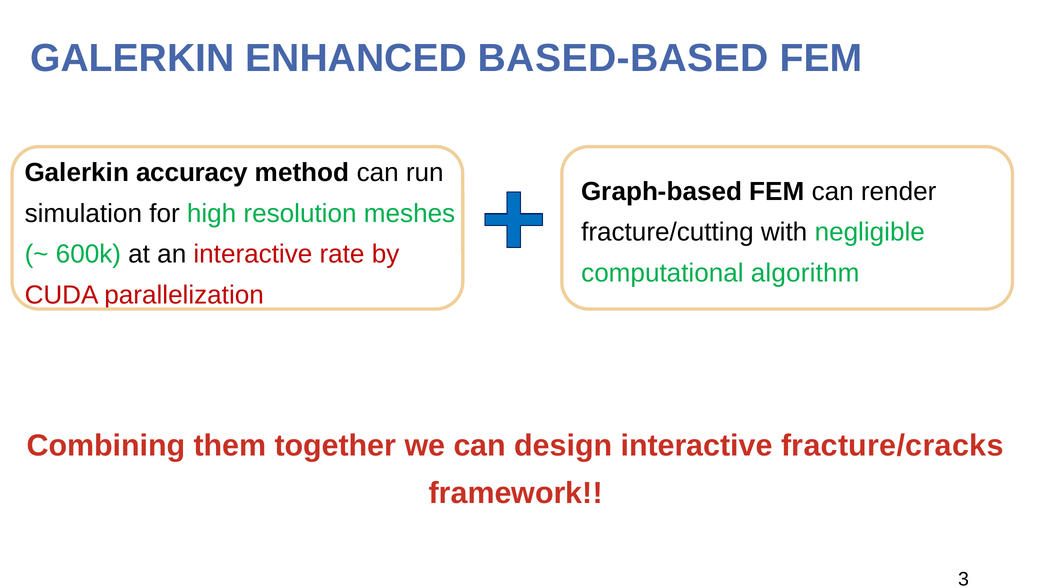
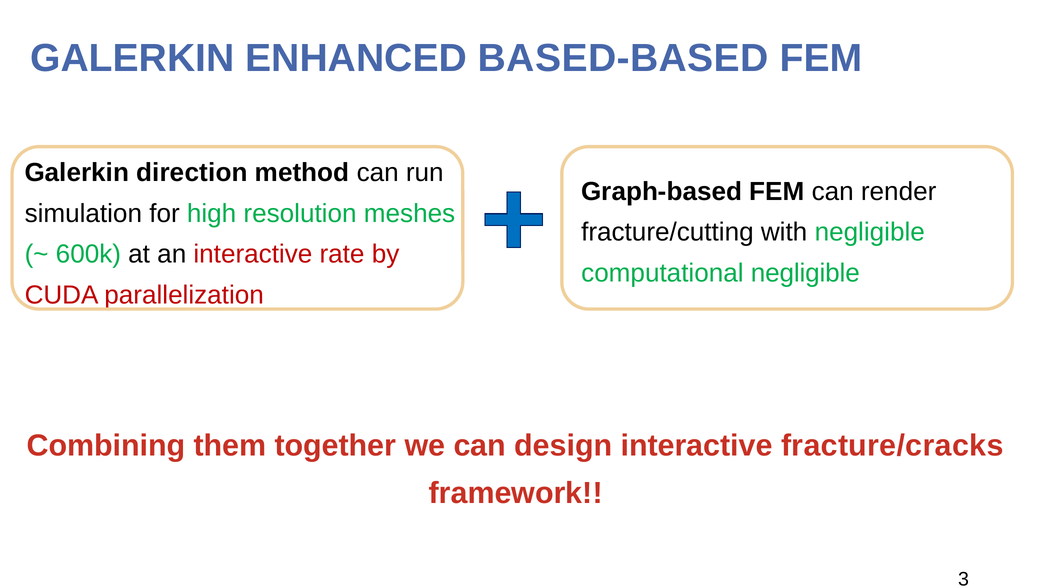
accuracy: accuracy -> direction (192, 173)
computational algorithm: algorithm -> negligible (805, 273)
